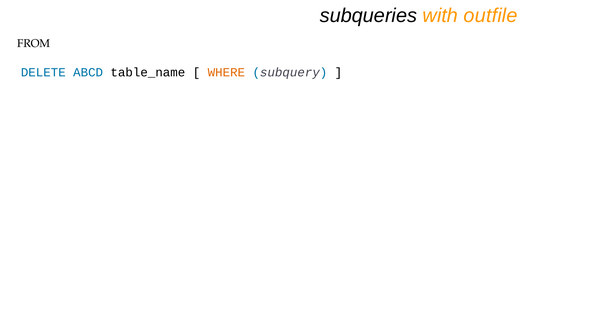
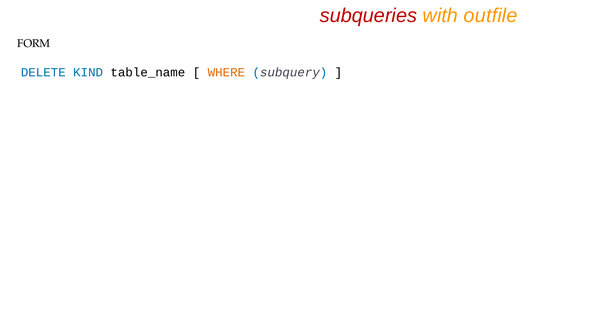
subqueries colour: black -> red (368, 16)
FROM: FROM -> FORM (34, 44)
ABCD: ABCD -> KIND (88, 72)
